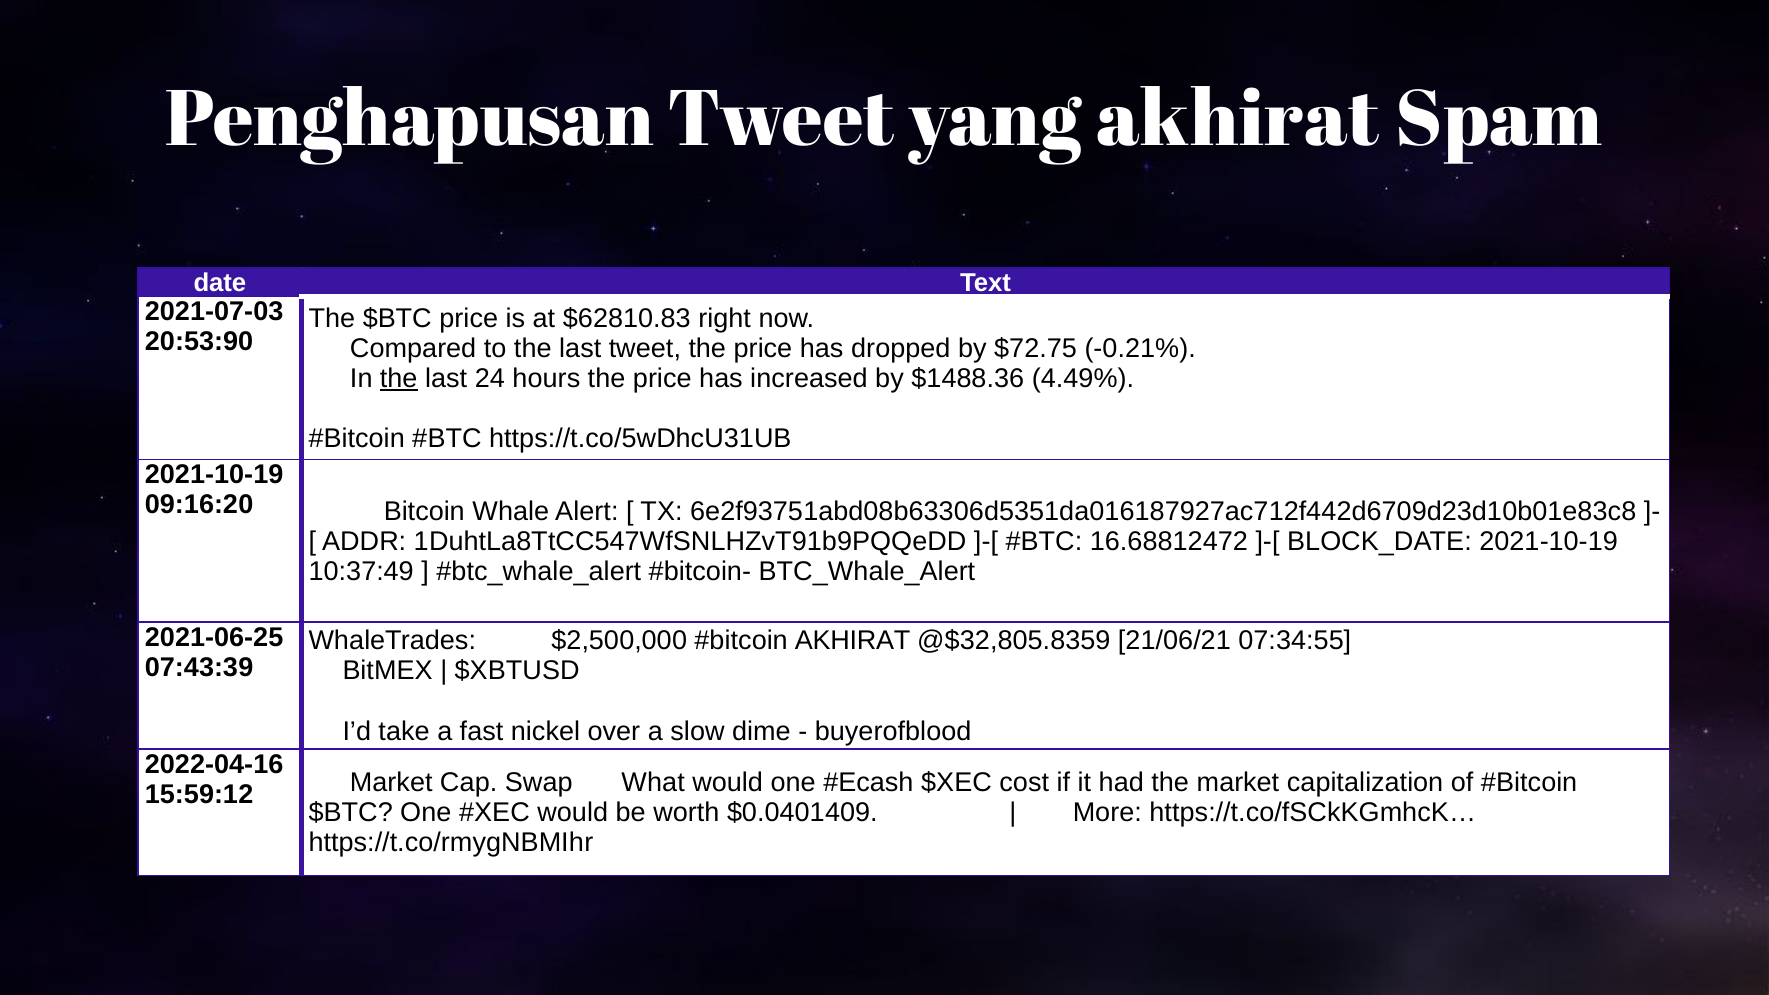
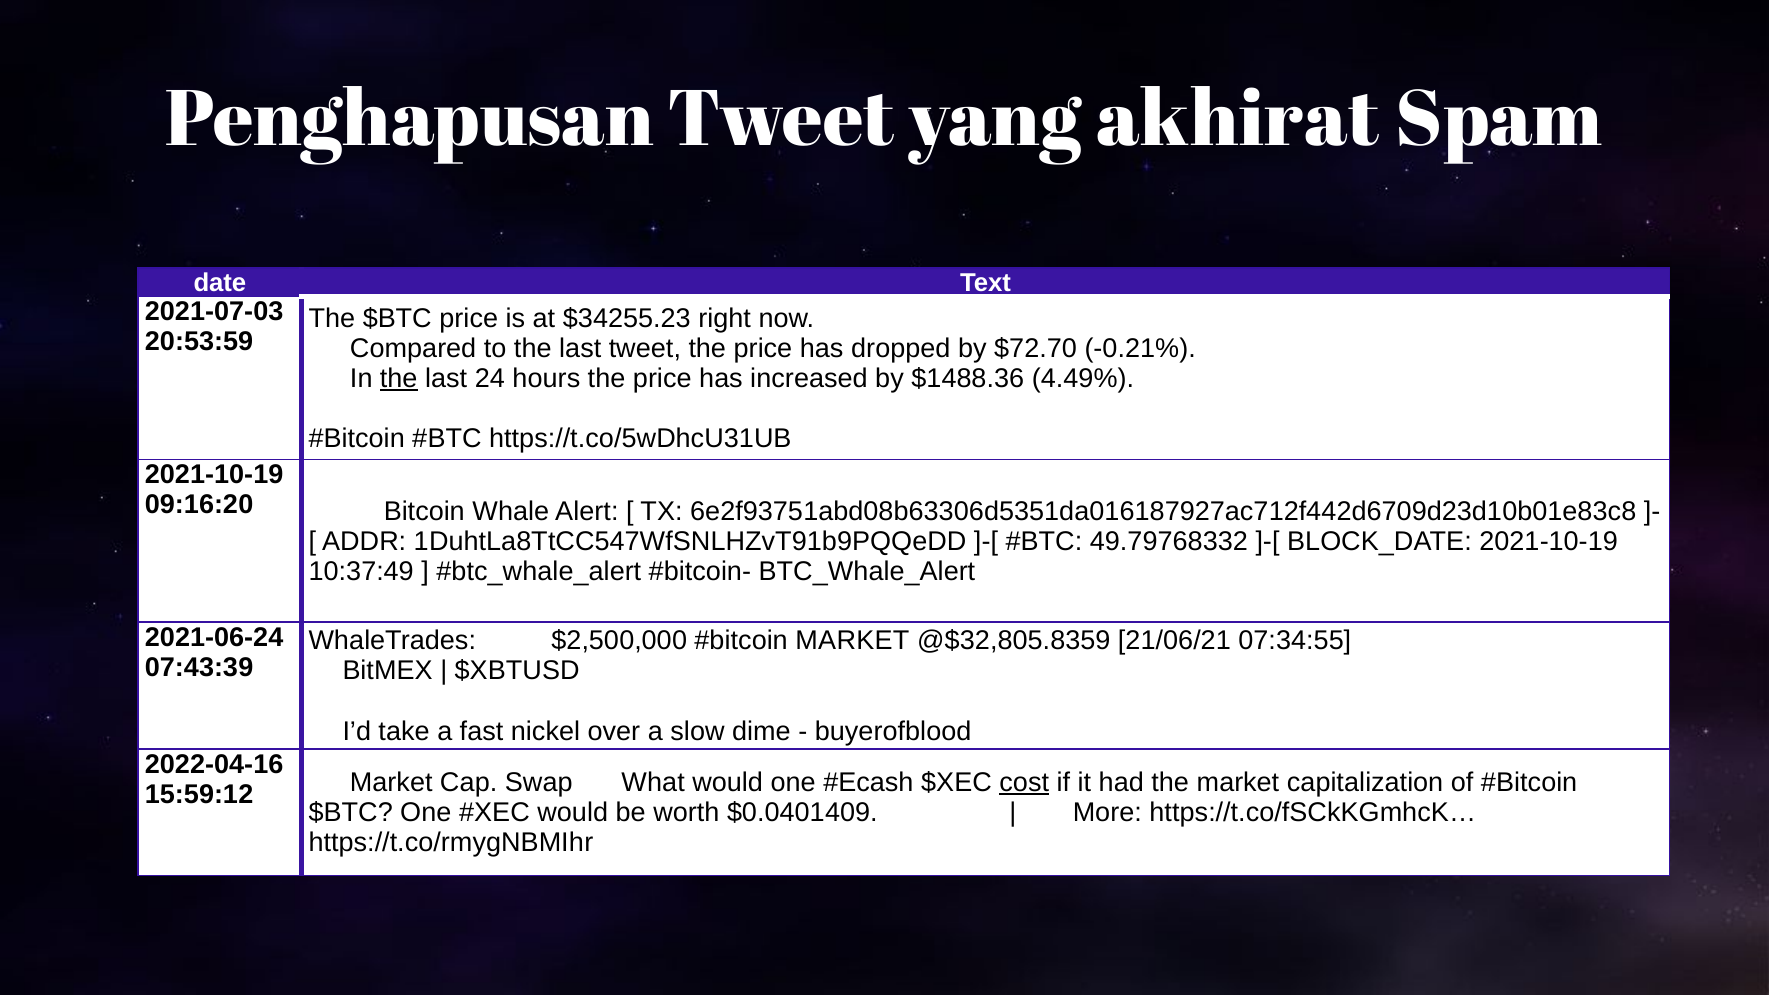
$62810.83: $62810.83 -> $34255.23 (627, 318)
20:53:90: 20:53:90 -> 20:53:59 (199, 342)
$72.75: $72.75 -> $72.70 (1036, 348)
16.68812472: 16.68812472 -> 49.79768332 (1169, 541)
2021-06-25: 2021-06-25 -> 2021-06-24 (214, 638)
AKHIRAT: AKHIRAT -> MARKET (852, 641)
cost underline: none -> present (1024, 783)
